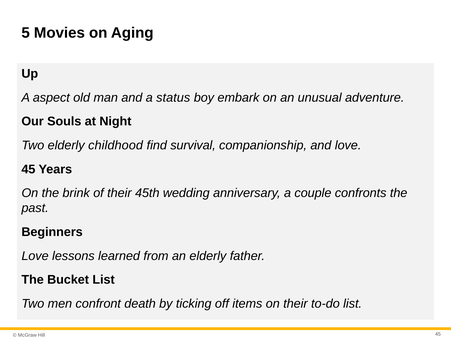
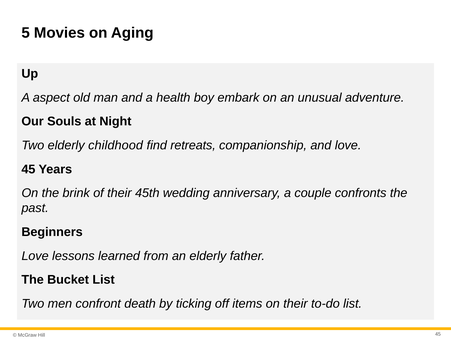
status: status -> health (173, 97)
survival: survival -> retreats (193, 145)
